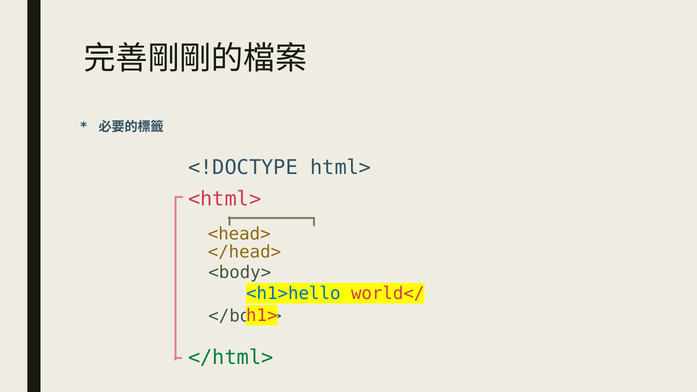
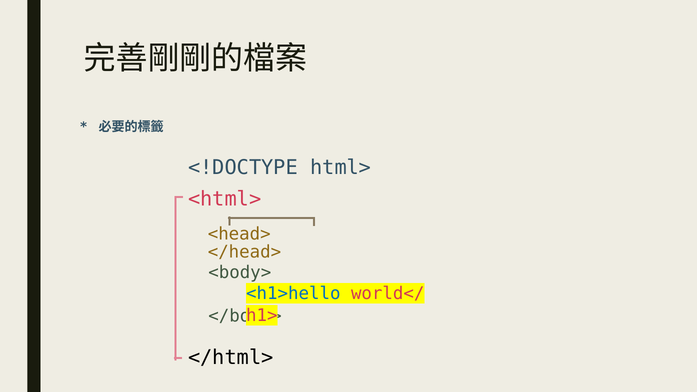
</html> colour: green -> black (231, 358)
